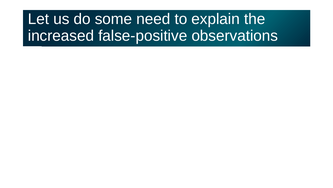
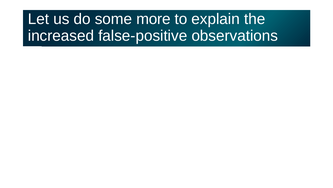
need: need -> more (153, 19)
